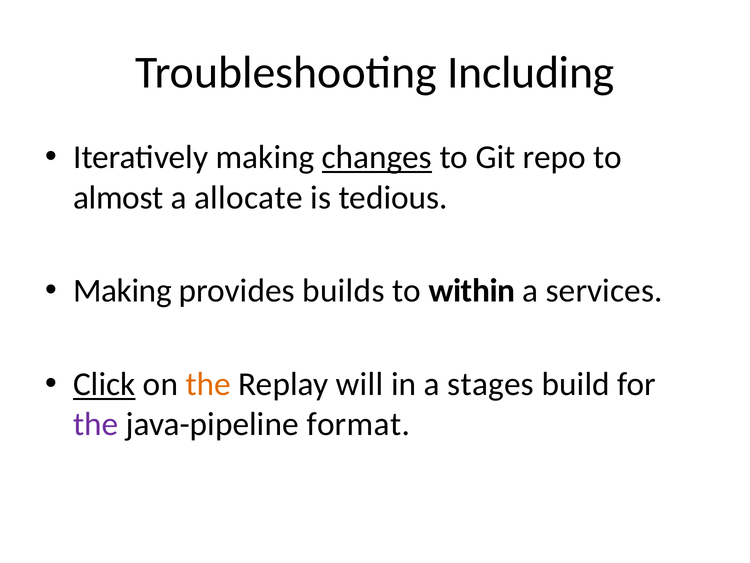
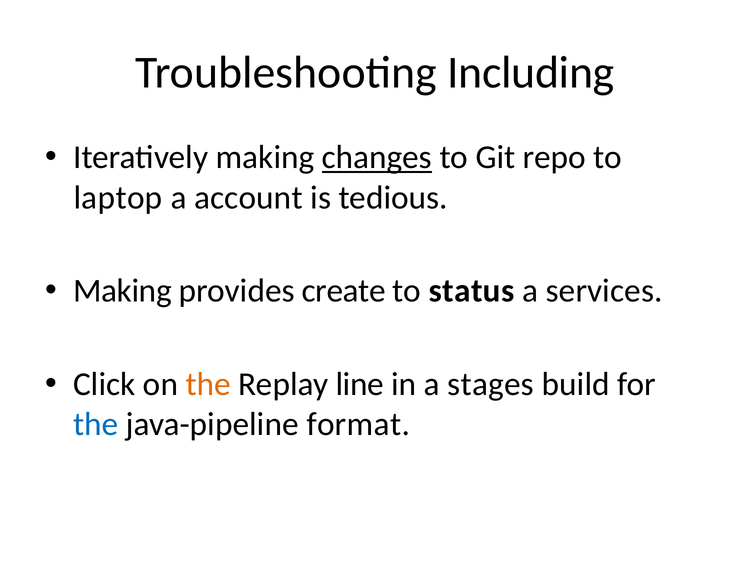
almost: almost -> laptop (118, 197)
allocate: allocate -> account (248, 197)
builds: builds -> create (344, 291)
within: within -> status (472, 291)
Click underline: present -> none (104, 384)
will: will -> line (360, 384)
the colour: purple -> blue (96, 424)
